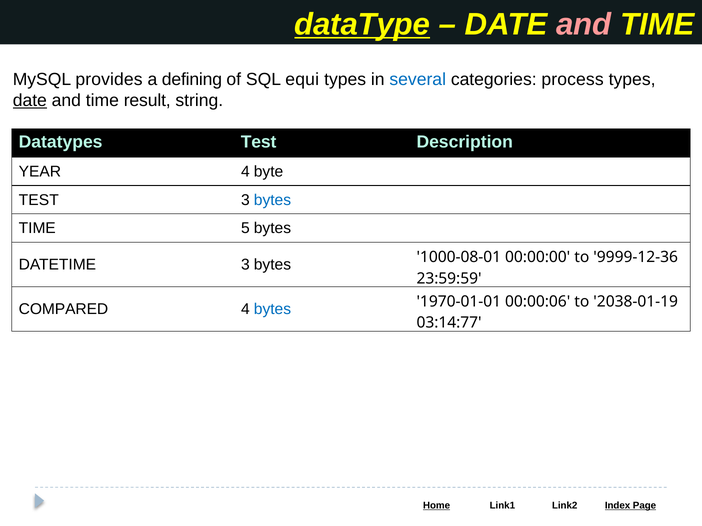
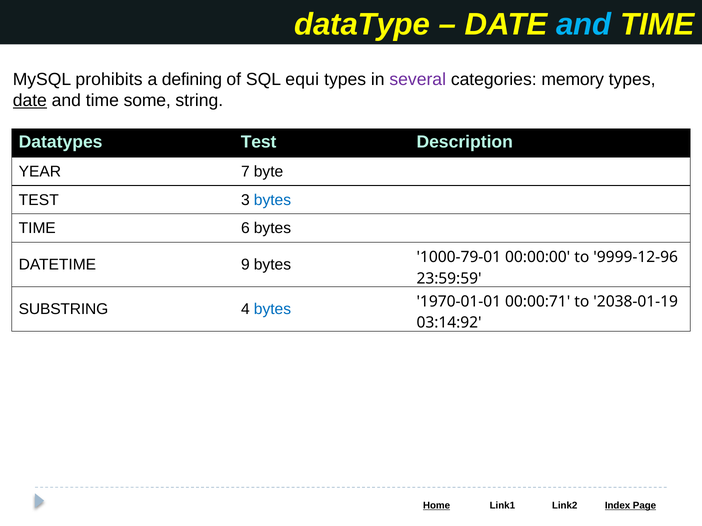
dataType underline: present -> none (362, 24)
and colour: pink -> light blue (584, 24)
provides: provides -> prohibits (109, 80)
several colour: blue -> purple (418, 80)
process: process -> memory (573, 80)
result: result -> some (147, 101)
YEAR 4: 4 -> 7 (245, 172)
5: 5 -> 6 (245, 229)
DATETIME 3: 3 -> 9 (245, 265)
1000-08-01: 1000-08-01 -> 1000-79-01 (459, 258)
9999-12-36: 9999-12-36 -> 9999-12-96 (636, 258)
COMPARED: COMPARED -> SUBSTRING (64, 310)
00:00:06: 00:00:06 -> 00:00:71 (538, 302)
03:14:77: 03:14:77 -> 03:14:92 (449, 323)
